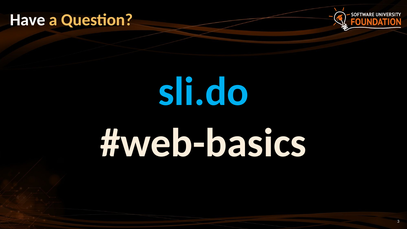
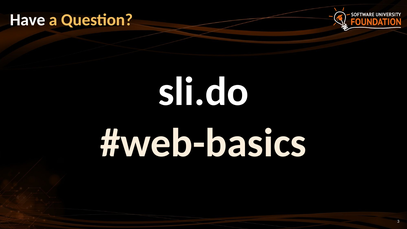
sli.do colour: light blue -> white (203, 92)
